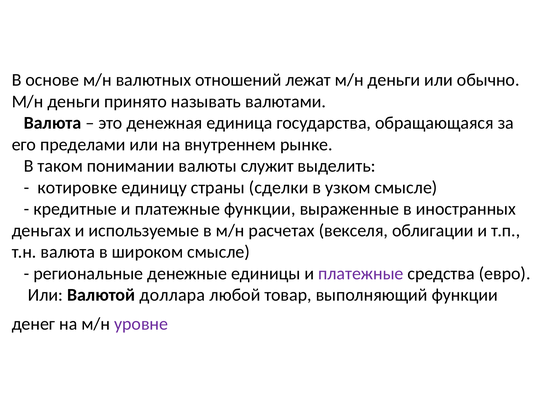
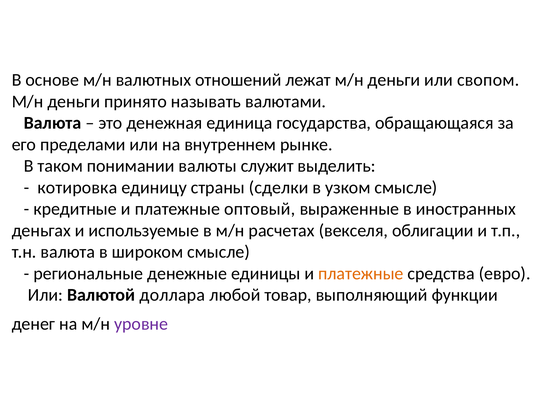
обычно: обычно -> свопом (488, 80)
котировке: котировке -> котировка (77, 188)
платежные функции: функции -> оптовый (260, 209)
платежные colour: purple -> orange (361, 274)
